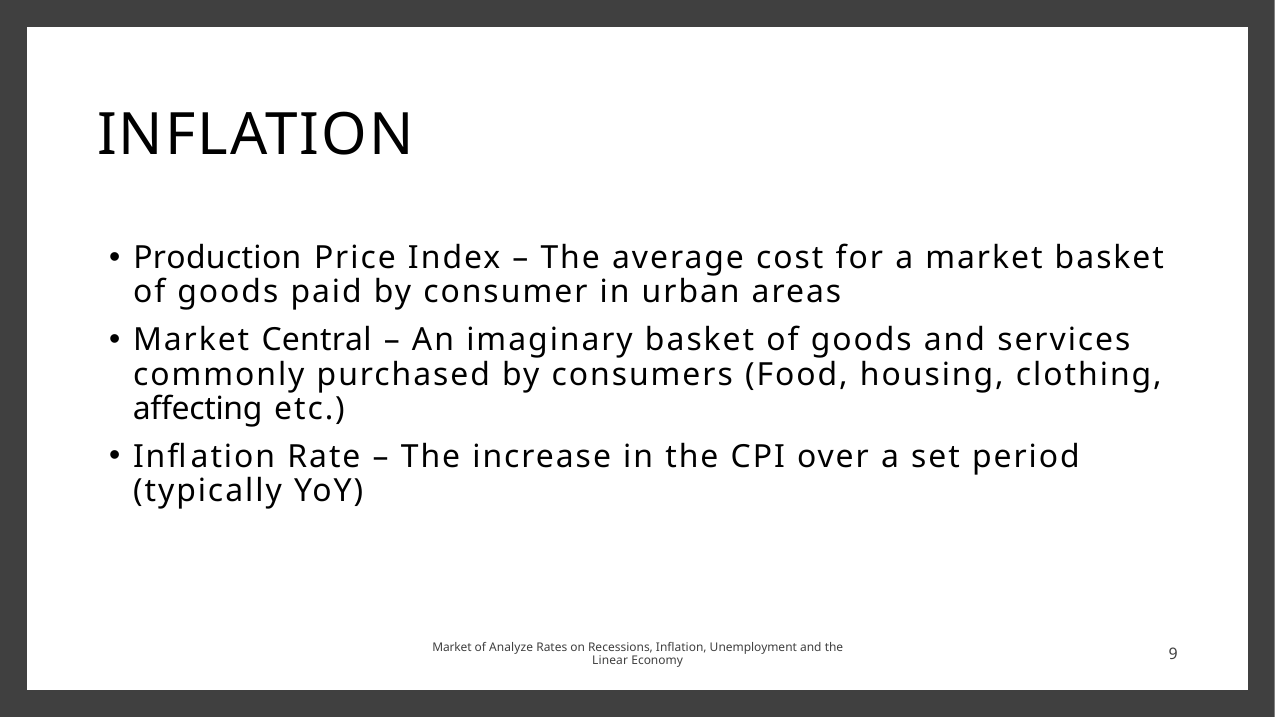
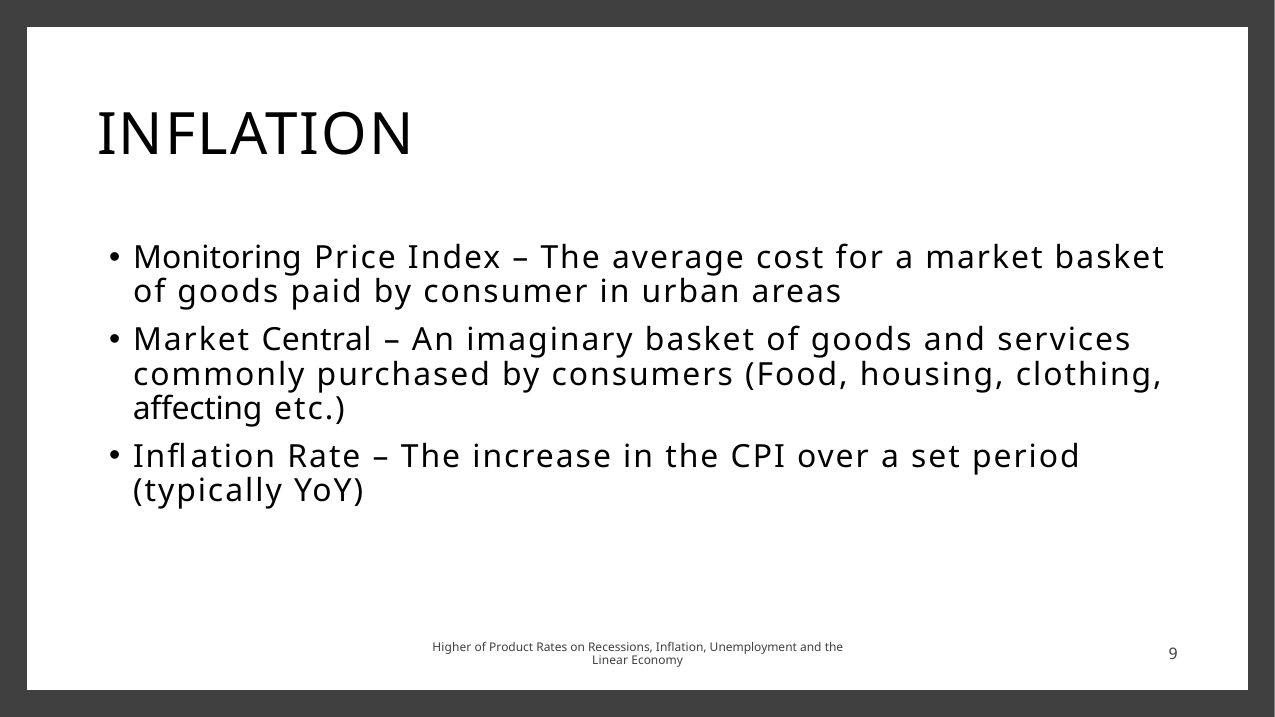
Production: Production -> Monitoring (217, 258)
Market: Market -> Higher (452, 648)
Analyze: Analyze -> Product (511, 648)
